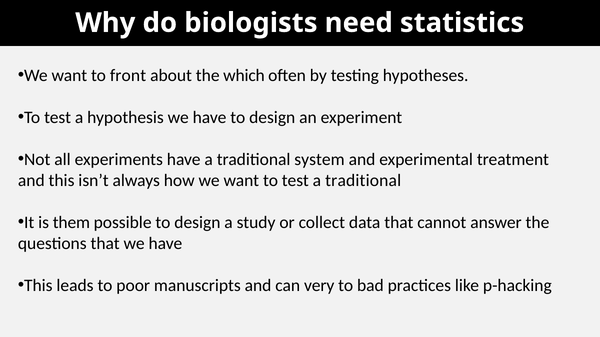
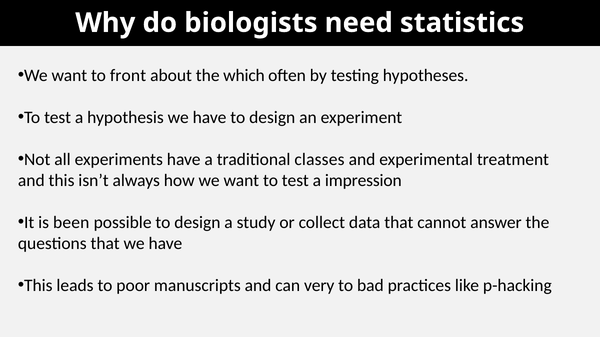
system: system -> classes (319, 160)
test a traditional: traditional -> impression (363, 181)
them: them -> been (71, 223)
